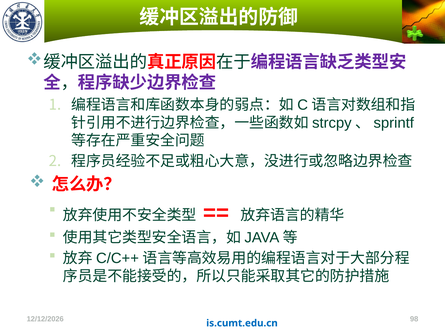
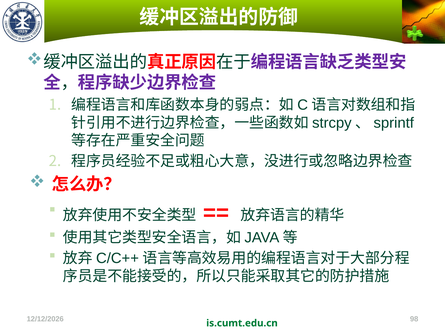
is.cumt.edu.cn colour: blue -> green (242, 323)
